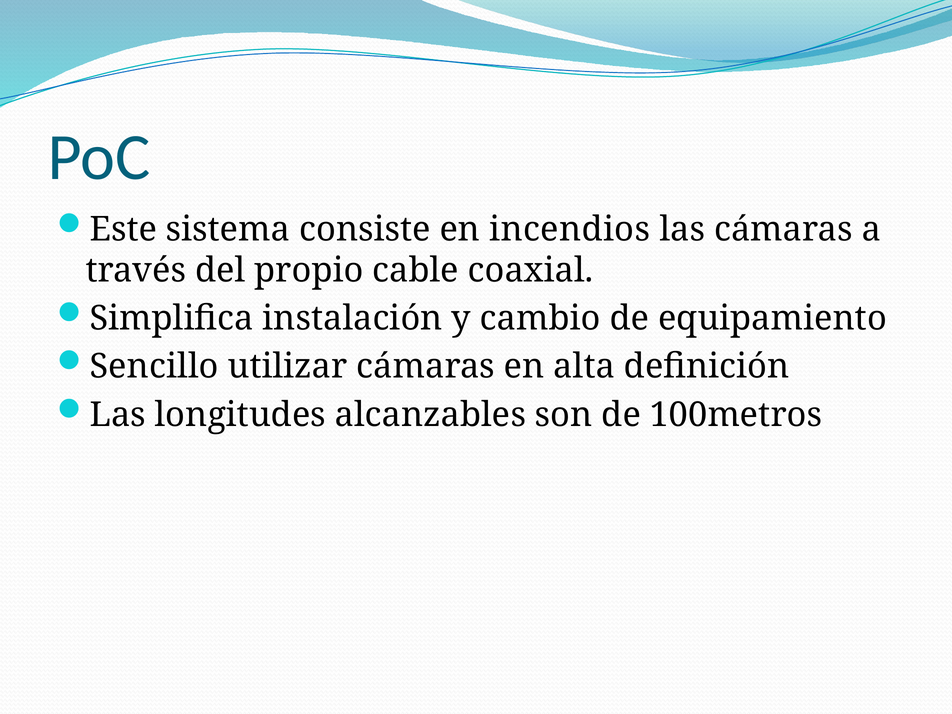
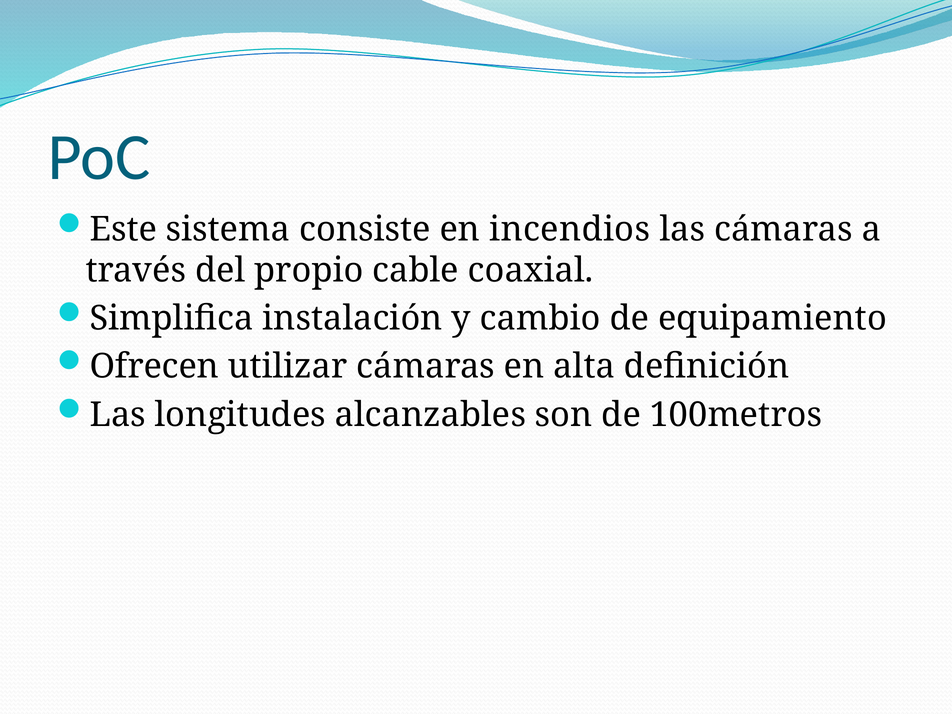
Sencillo: Sencillo -> Ofrecen (154, 367)
